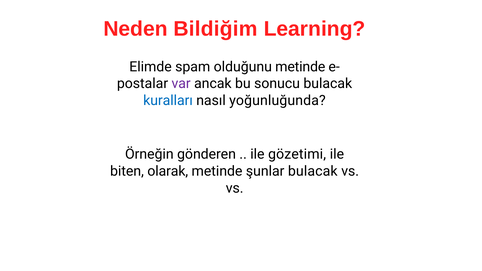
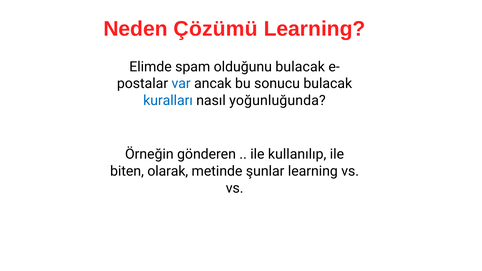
Bildiğim: Bildiğim -> Çözümü (216, 29)
olduğunu metinde: metinde -> bulacak (300, 67)
var colour: purple -> blue (181, 84)
gözetimi: gözetimi -> kullanılıp (297, 154)
şunlar bulacak: bulacak -> learning (313, 171)
